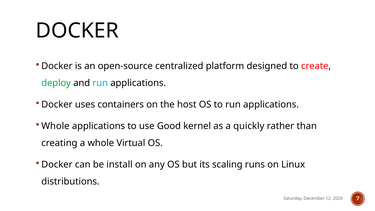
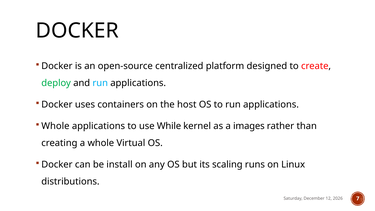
Good: Good -> While (169, 126)
quickly: quickly -> images (249, 126)
